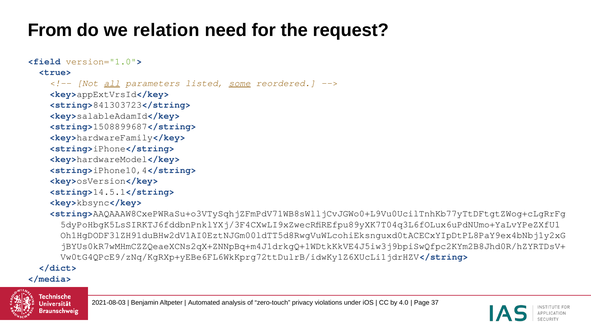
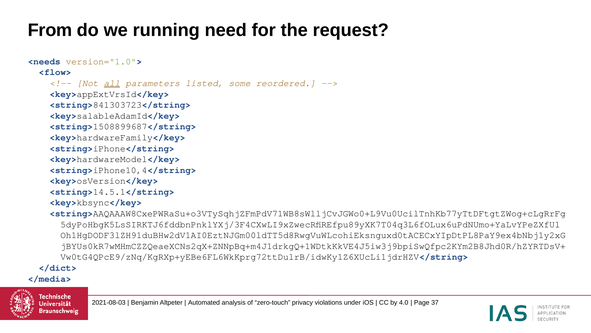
relation: relation -> running (166, 30)
<field: <field -> <needs (44, 61)
<true>: <true> -> <flow> (55, 72)
some underline: present -> none (240, 83)
